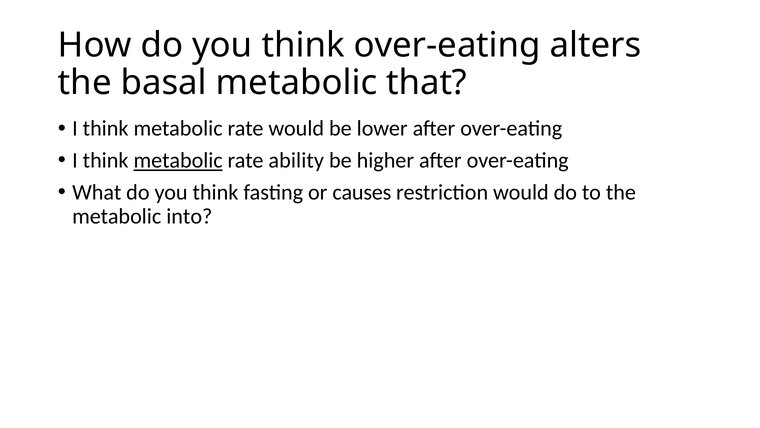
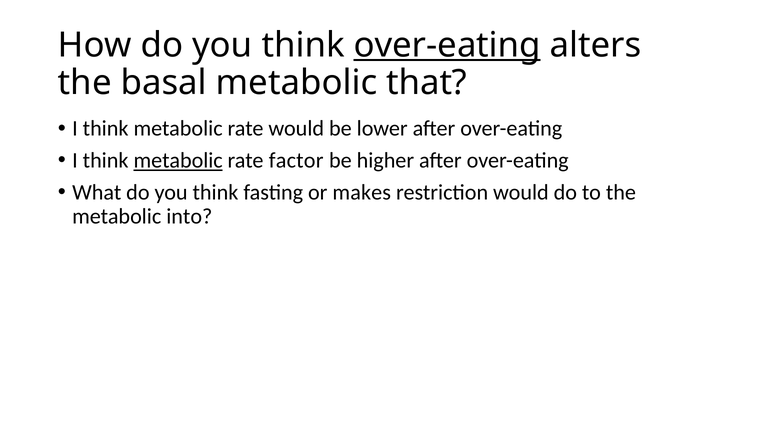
over-eating underline: none -> present (447, 45)
ability: ability -> factor (296, 160)
causes: causes -> makes (362, 192)
